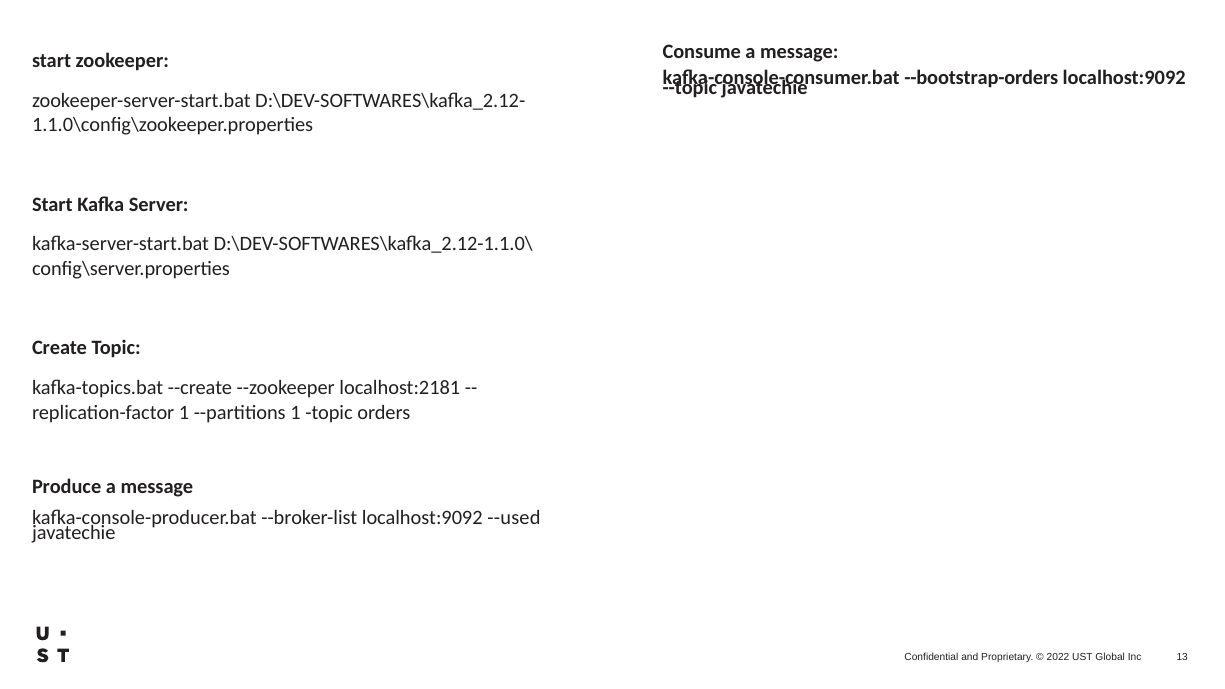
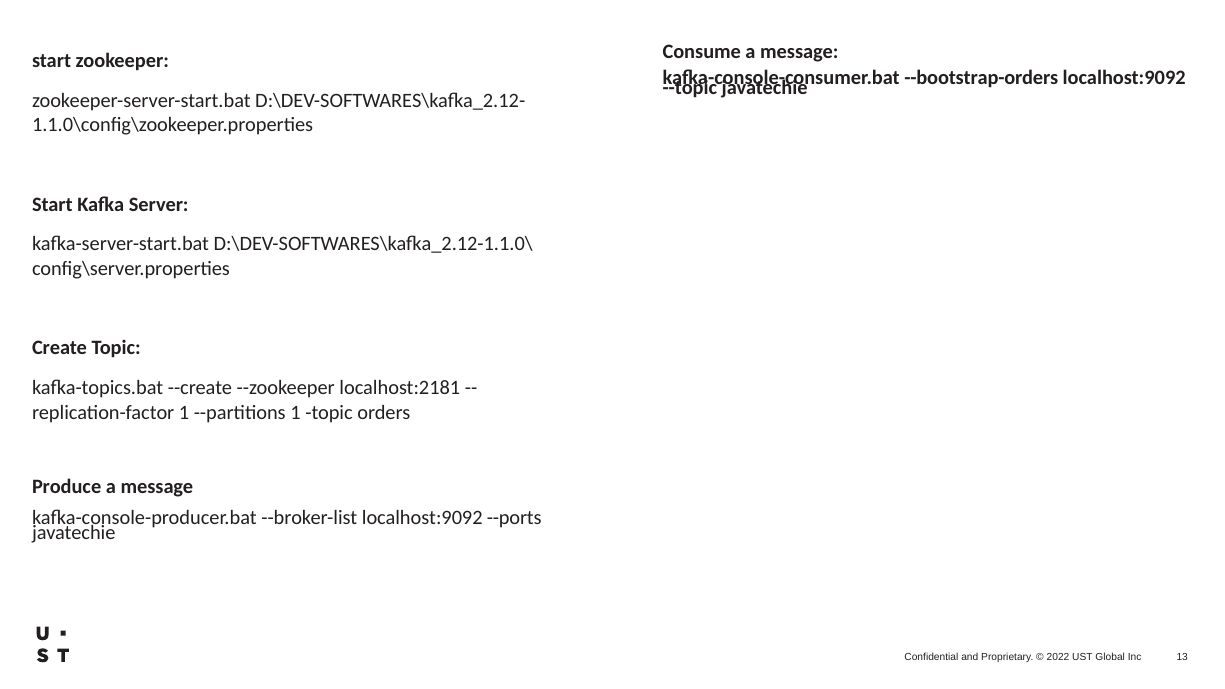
--used: --used -> --ports (514, 518)
